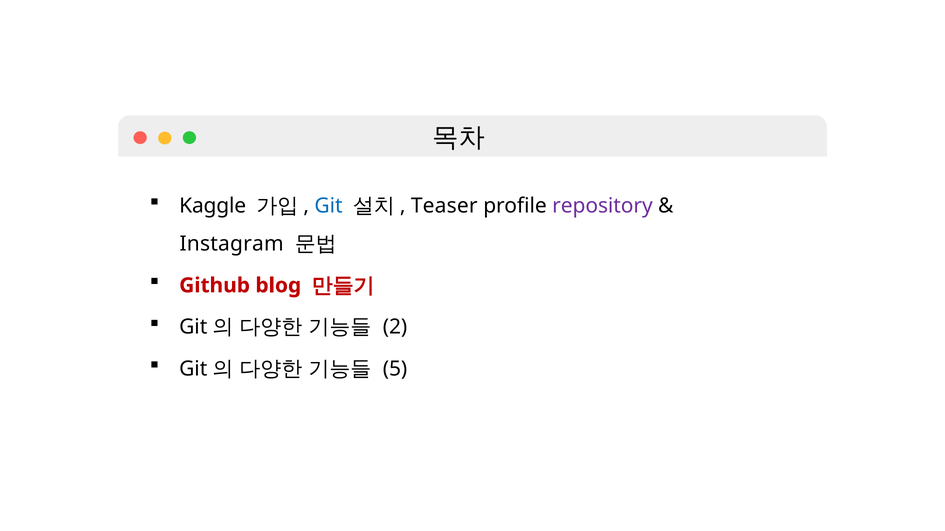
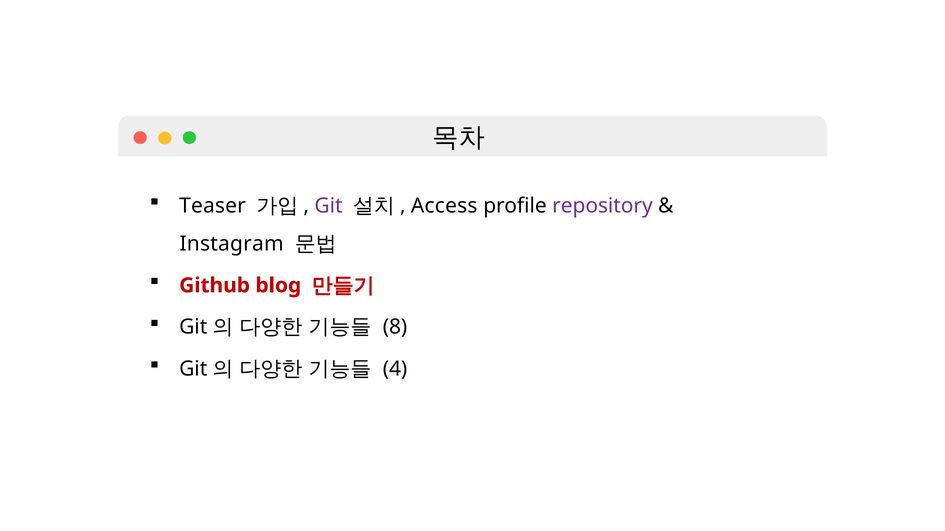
Kaggle: Kaggle -> Teaser (213, 206)
Git colour: blue -> purple (328, 206)
Teaser: Teaser -> Access (444, 206)
2: 2 -> 8 (395, 327)
5: 5 -> 4 (395, 369)
